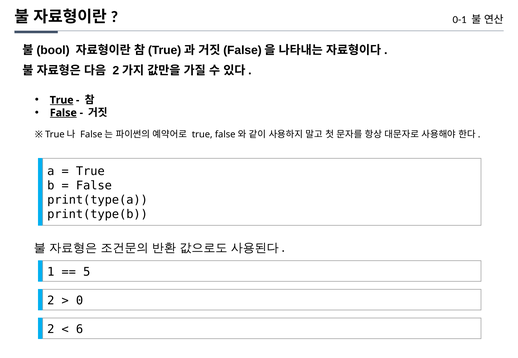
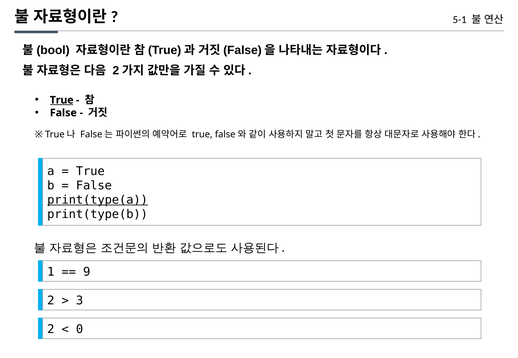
0-1: 0-1 -> 5-1 (460, 20)
False underline: present -> none (63, 113)
print(type(a underline: none -> present (98, 200)
5: 5 -> 9 (87, 272)
0: 0 -> 3 (80, 301)
6: 6 -> 0 (80, 330)
